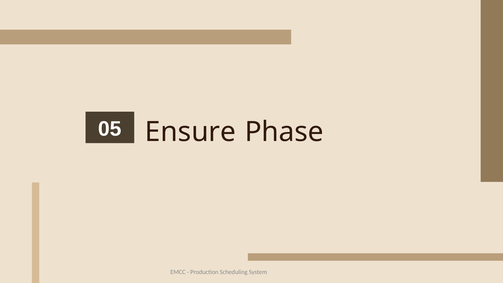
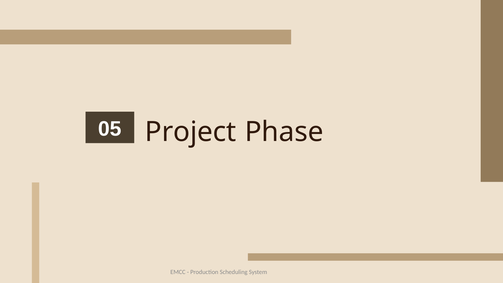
Ensure: Ensure -> Project (191, 132)
